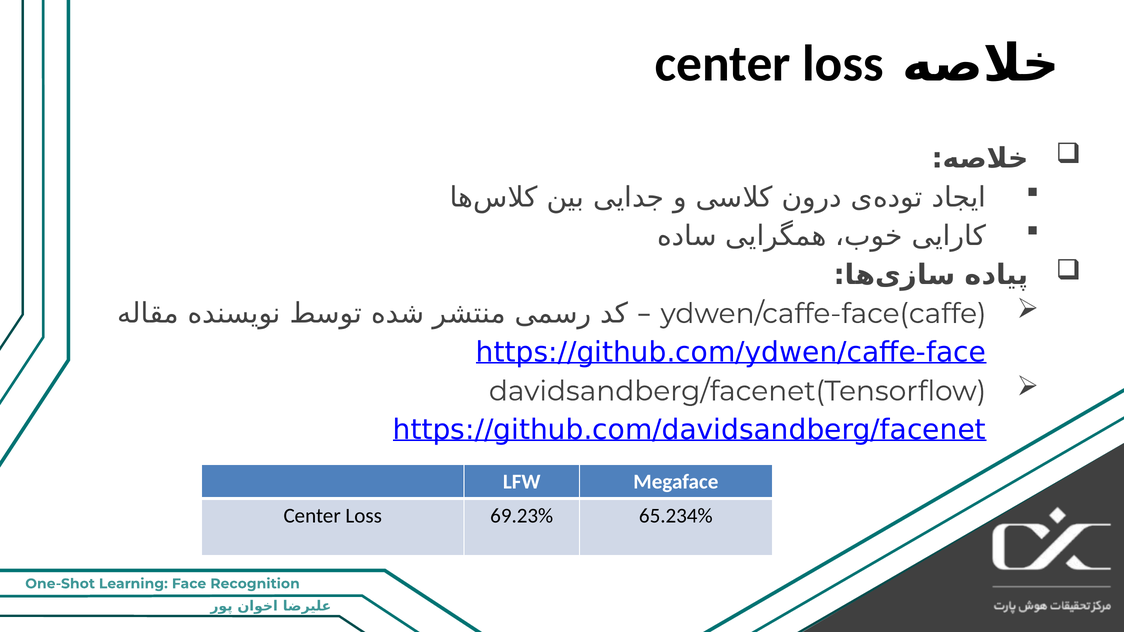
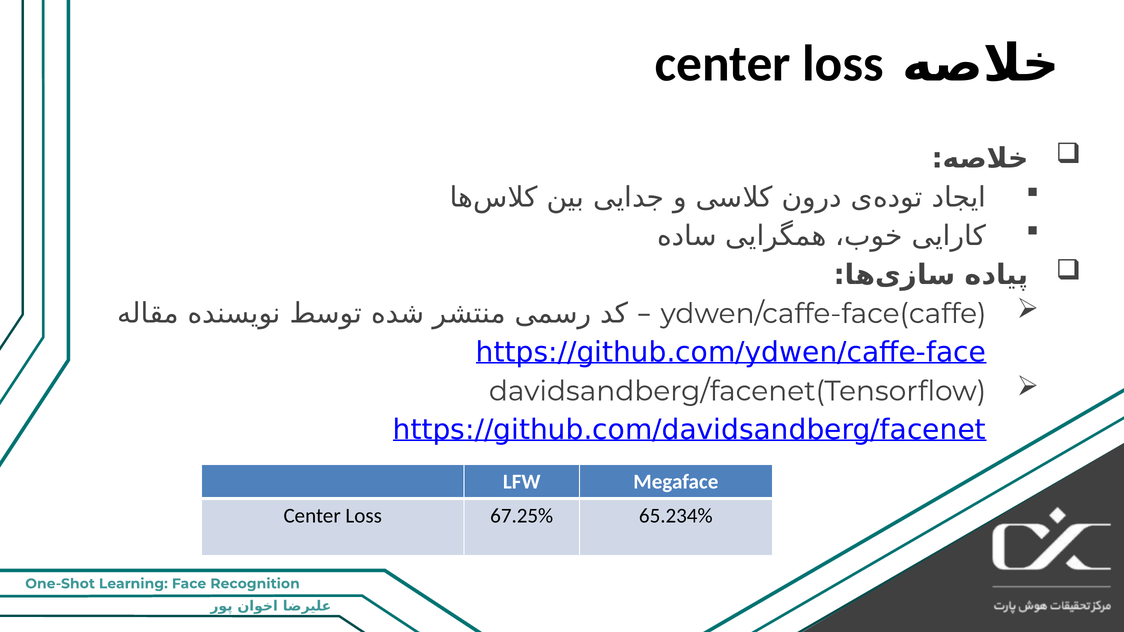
69.23%: 69.23% -> 67.25% (522, 516)
